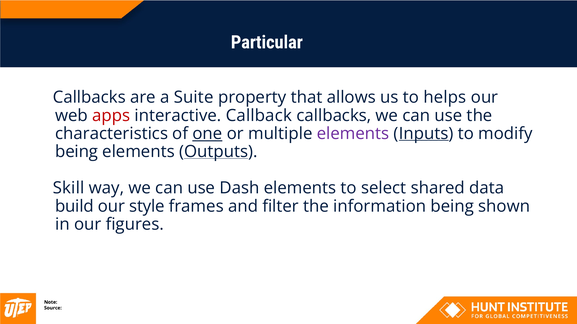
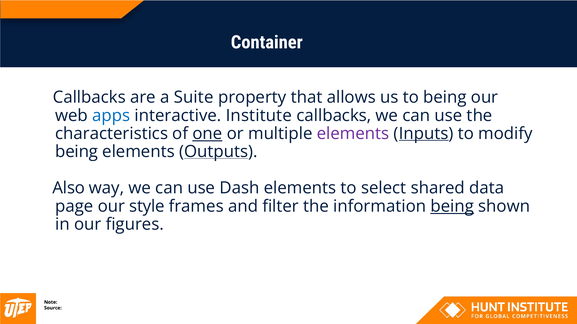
Particular: Particular -> Container (267, 42)
to helps: helps -> being (445, 98)
apps colour: red -> blue (111, 116)
Callback: Callback -> Institute (259, 116)
Skill: Skill -> Also (69, 188)
build: build -> page (74, 207)
being underline: none -> present (452, 207)
